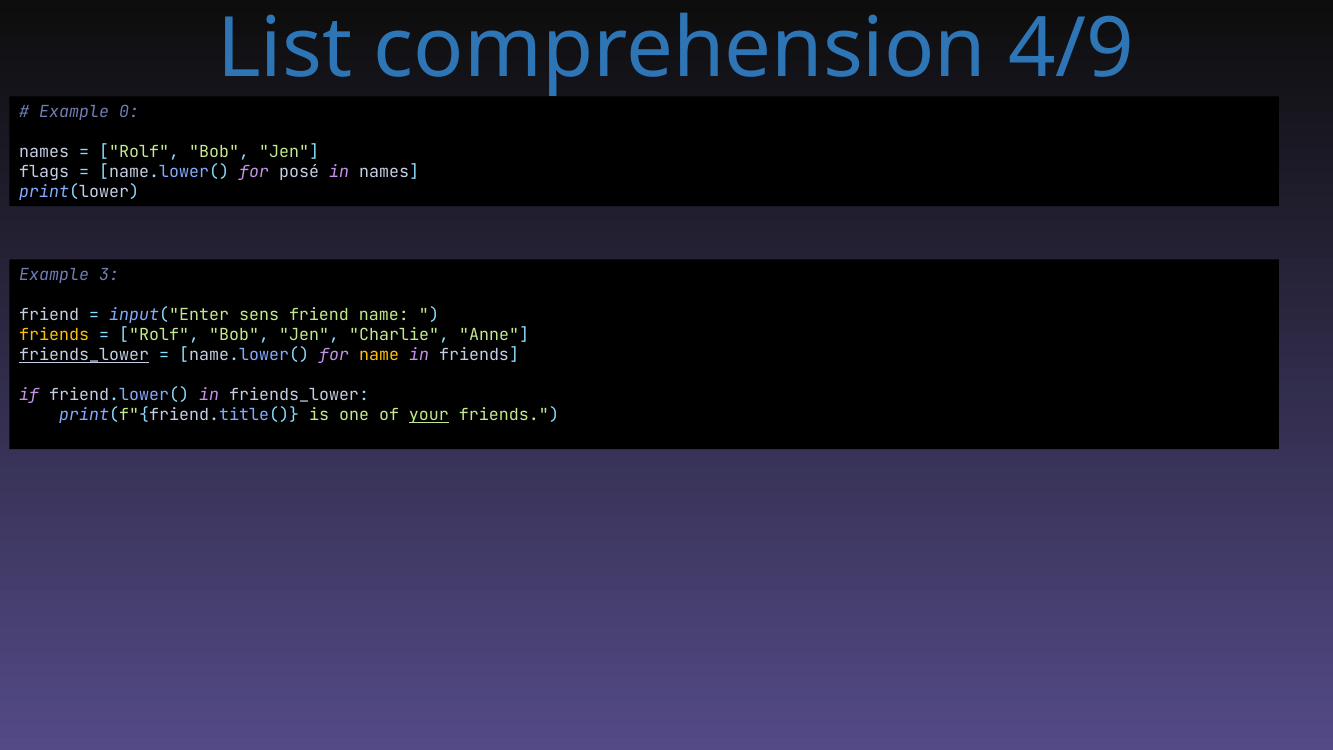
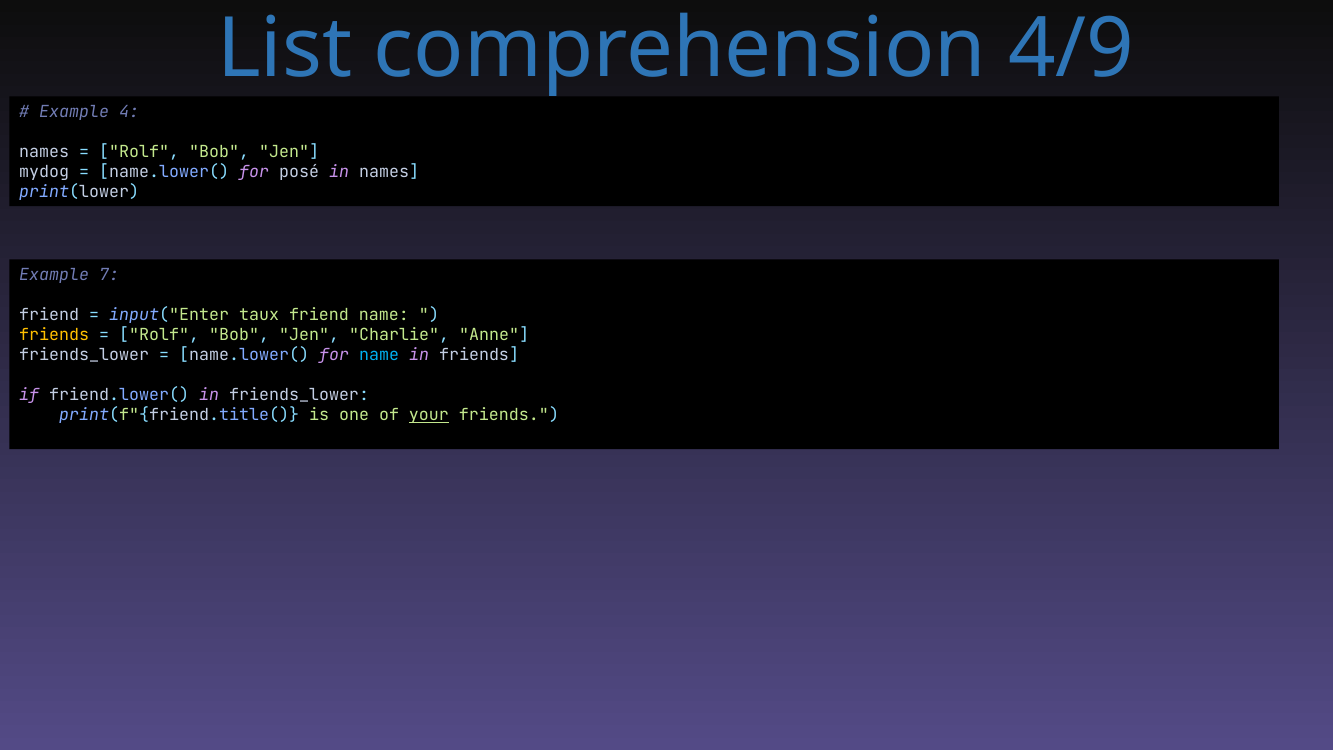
0: 0 -> 4 (129, 112)
flags: flags -> mydog (44, 172)
3: 3 -> 7 (109, 275)
sens: sens -> taux (259, 315)
friends_lower underline: present -> none (84, 355)
name colour: yellow -> light blue (379, 355)
